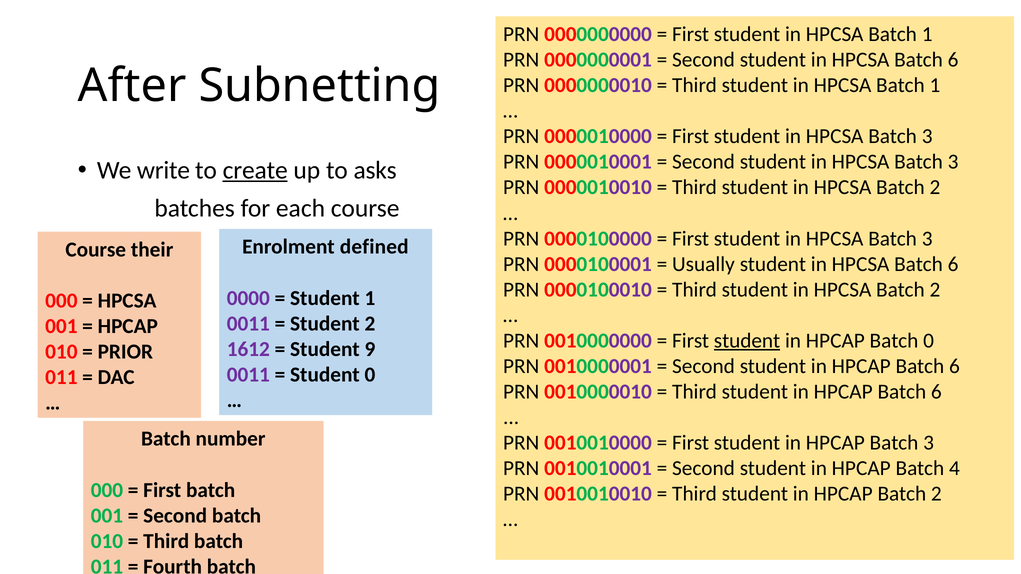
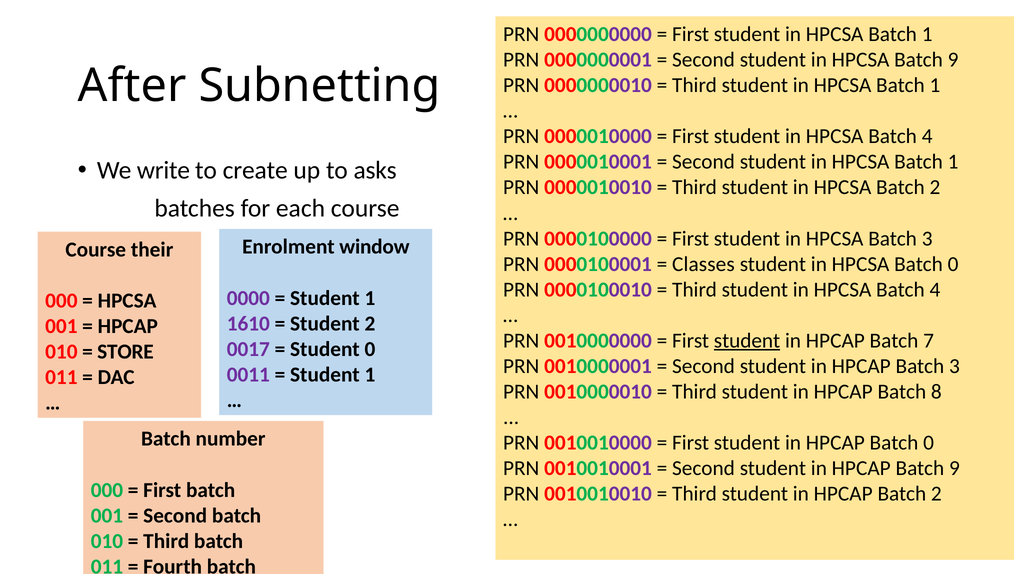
6: 6 -> 9 (953, 60)
3: 3 -> 4 (927, 137)
3: 3 -> 1 (953, 162)
create underline: present -> none (255, 170)
defined: defined -> window (374, 247)
Usually: Usually -> Classes (703, 264)
6: 6 -> 0 (953, 264)
2: 2 -> 4 (935, 290)
0011: 0011 -> 1610 (248, 324)
Batch 0: 0 -> 7 (929, 341)
1612: 1612 -> 0017 (248, 349)
Student 9: 9 -> 0 (370, 349)
PRIOR: PRIOR -> STORE (125, 352)
6: 6 -> 3 (955, 366)
0: 0 -> 1 (370, 375)
6: 6 -> 8 (936, 392)
HPCAP Batch 3: 3 -> 0 (929, 443)
HPCAP Batch 4: 4 -> 9 (955, 468)
